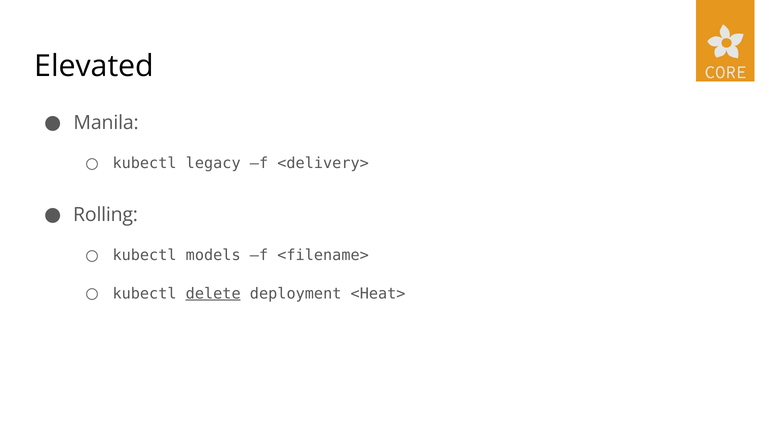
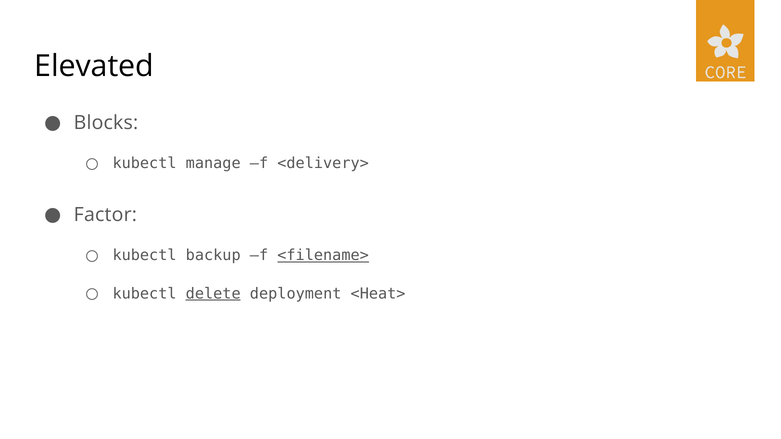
Manila: Manila -> Blocks (106, 123)
legacy: legacy -> manage (213, 163)
Rolling: Rolling -> Factor (105, 215)
models: models -> backup (213, 256)
<filename> underline: none -> present (323, 256)
